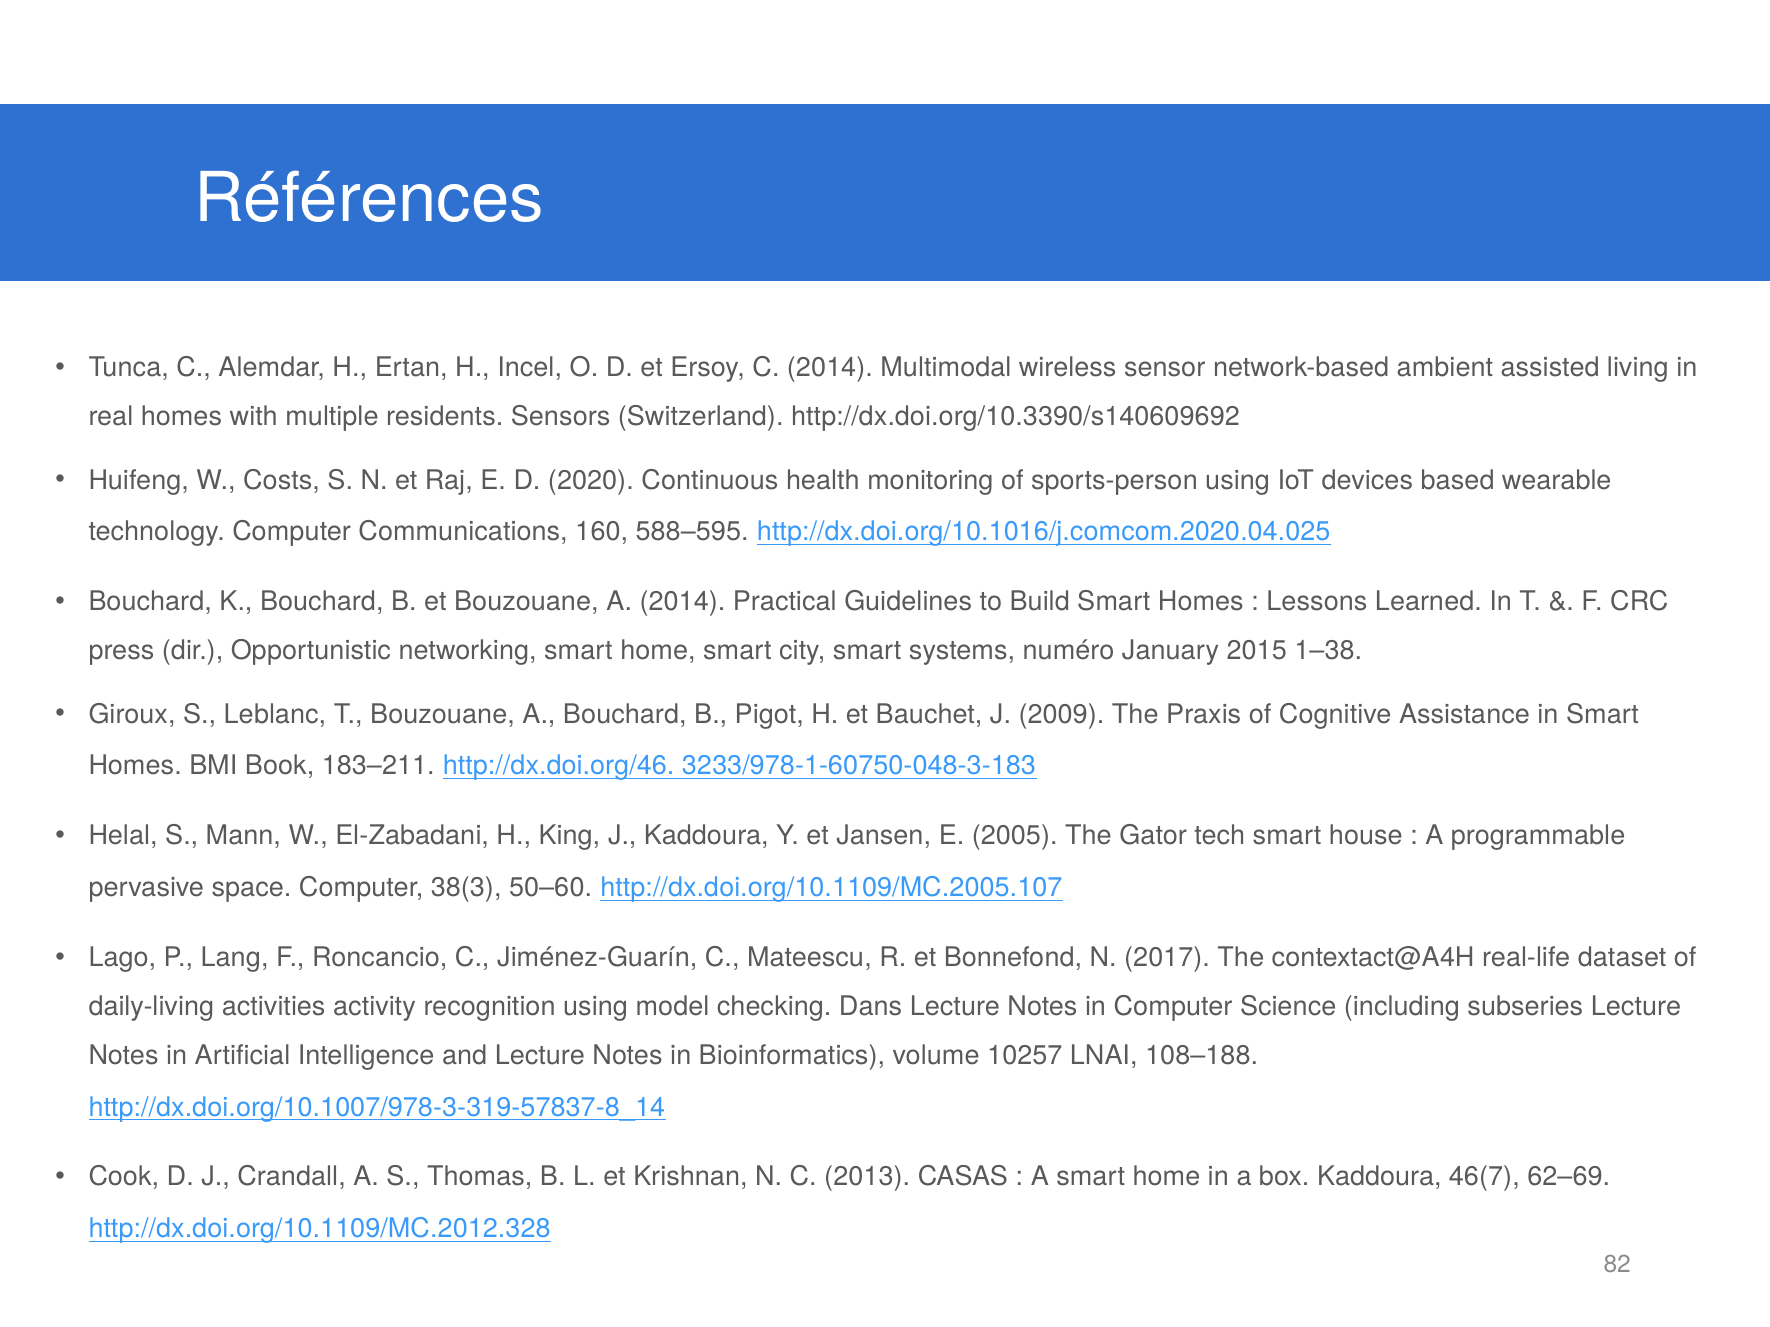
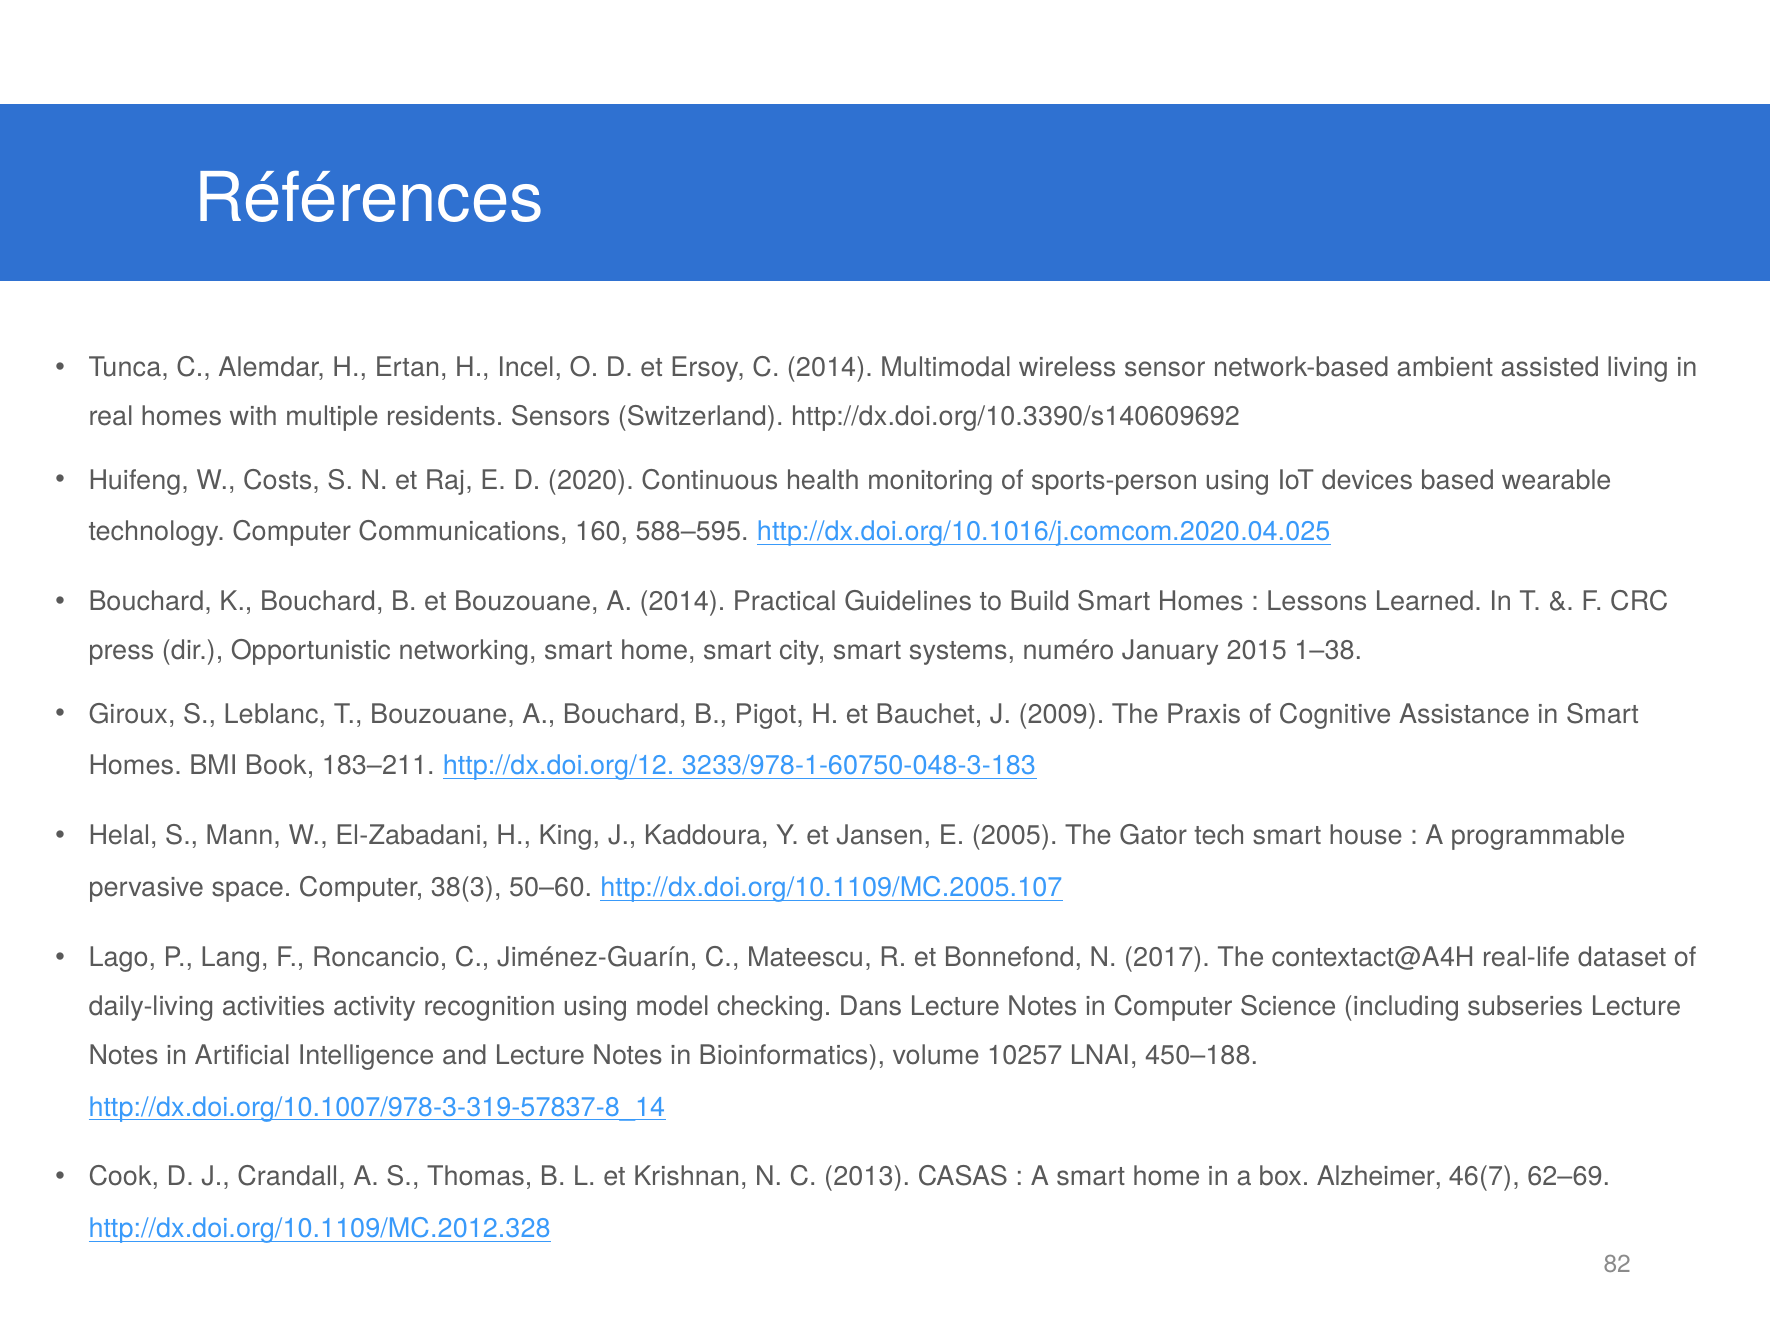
http://dx.doi.org/46: http://dx.doi.org/46 -> http://dx.doi.org/12 (559, 766)
108–188: 108–188 -> 450–188 (1202, 1056)
box Kaddoura: Kaddoura -> Alzheimer (1379, 1177)
